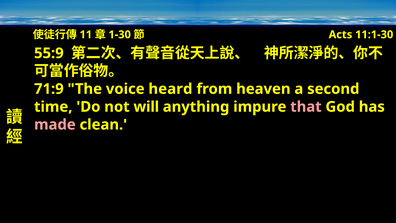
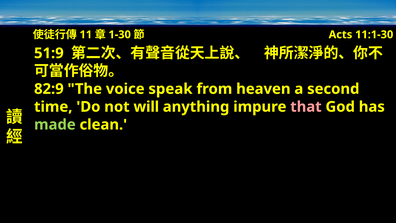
55:9: 55:9 -> 51:9 (49, 53)
71:9: 71:9 -> 82:9 (49, 89)
heard: heard -> speak (170, 89)
made colour: pink -> light green (55, 125)
